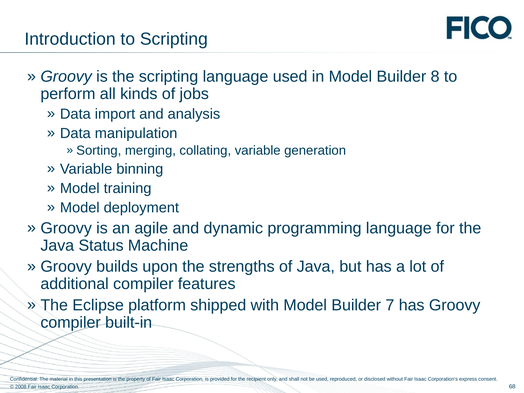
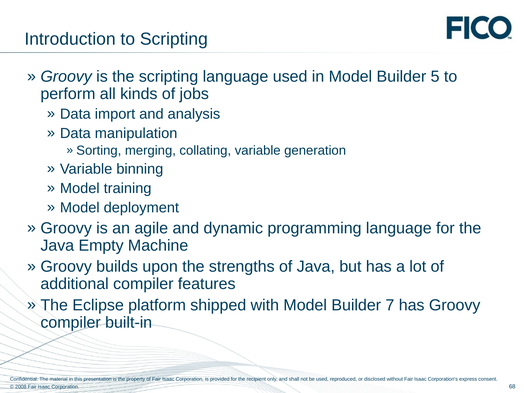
8: 8 -> 5 (435, 77)
Status: Status -> Empty (101, 245)
